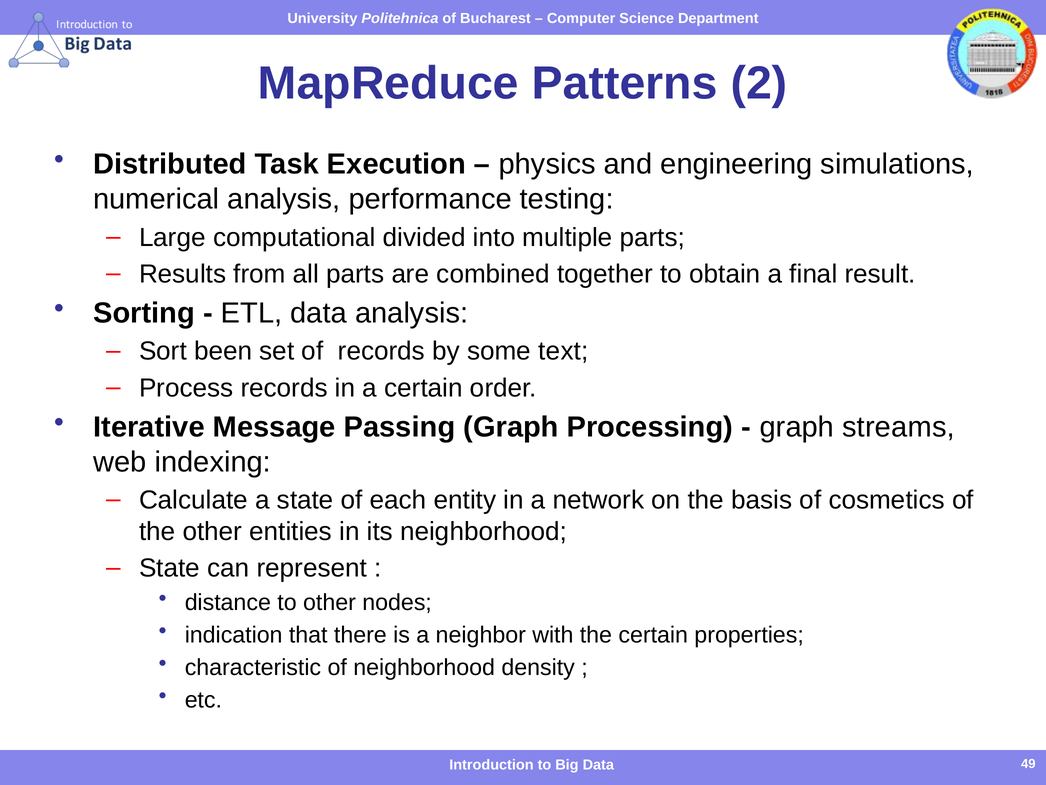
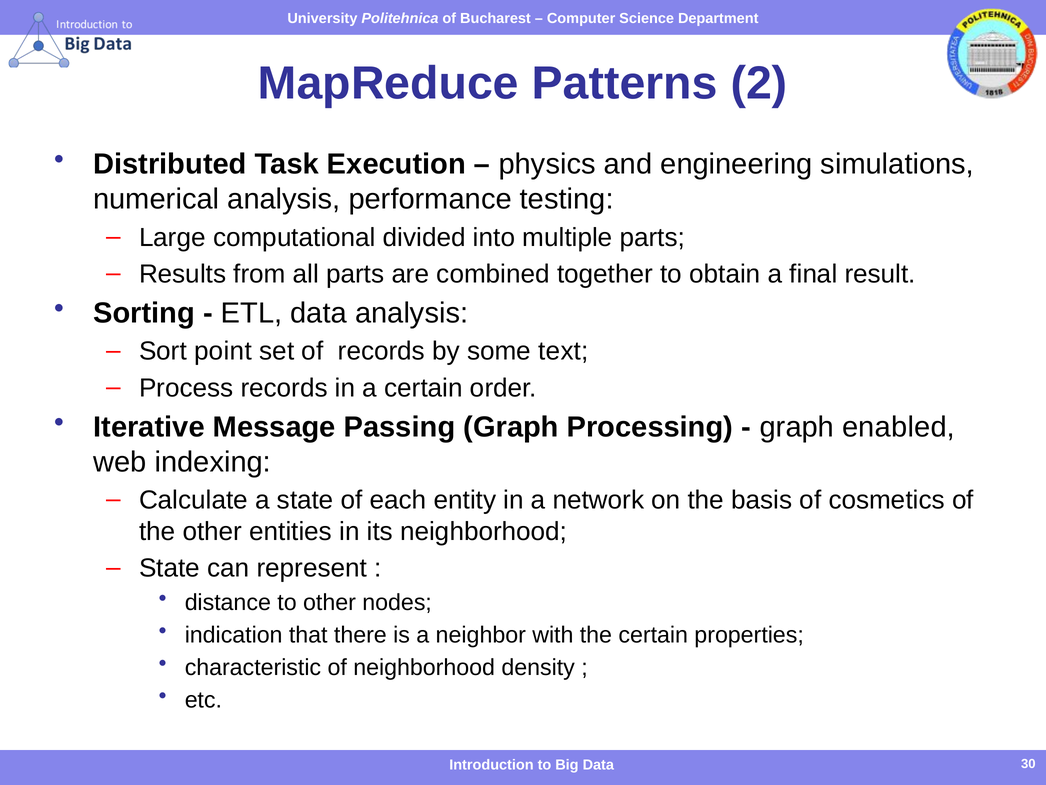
been: been -> point (223, 351)
streams: streams -> enabled (899, 427)
49: 49 -> 30 (1028, 764)
